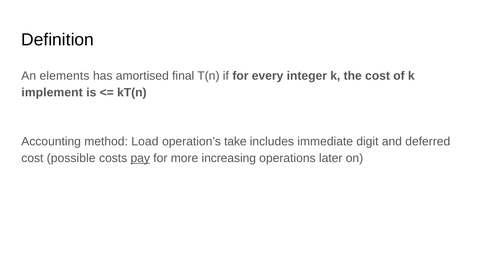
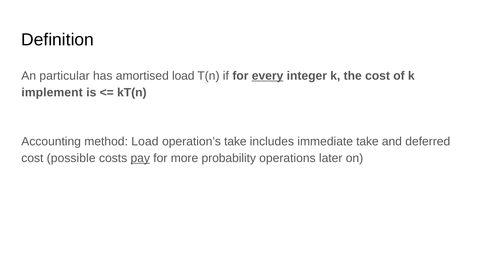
elements: elements -> particular (65, 76)
amortised final: final -> load (183, 76)
every underline: none -> present (268, 76)
immediate digit: digit -> take (367, 142)
increasing: increasing -> probability (229, 159)
